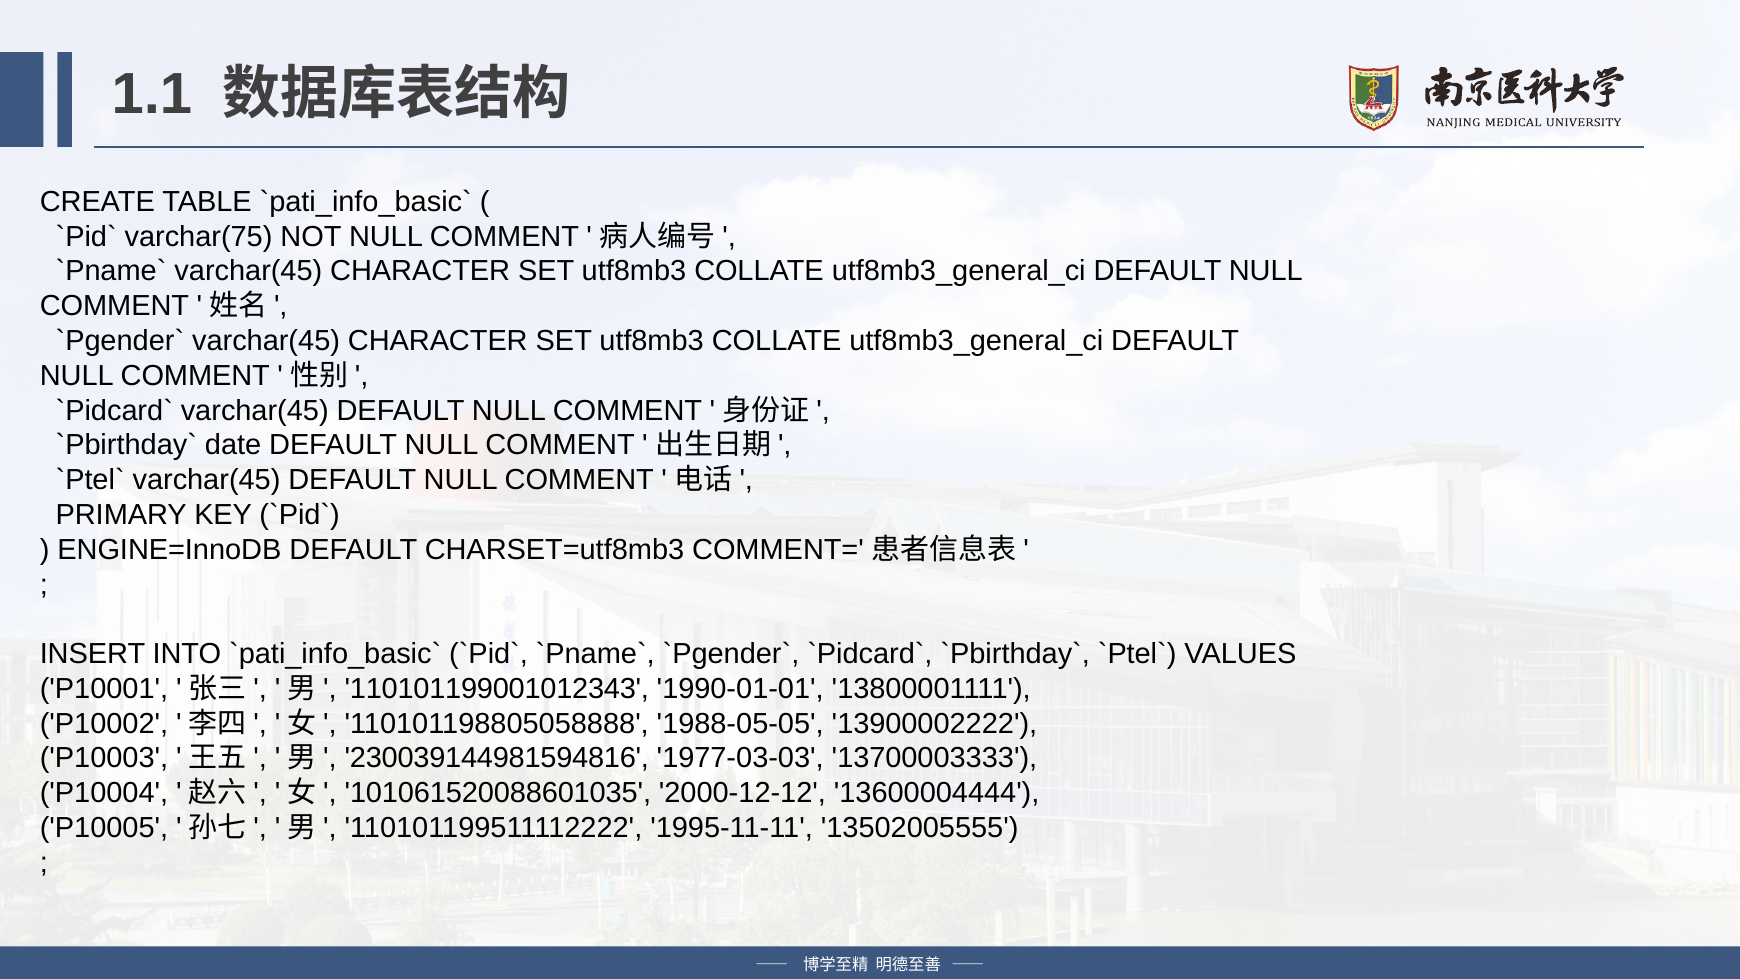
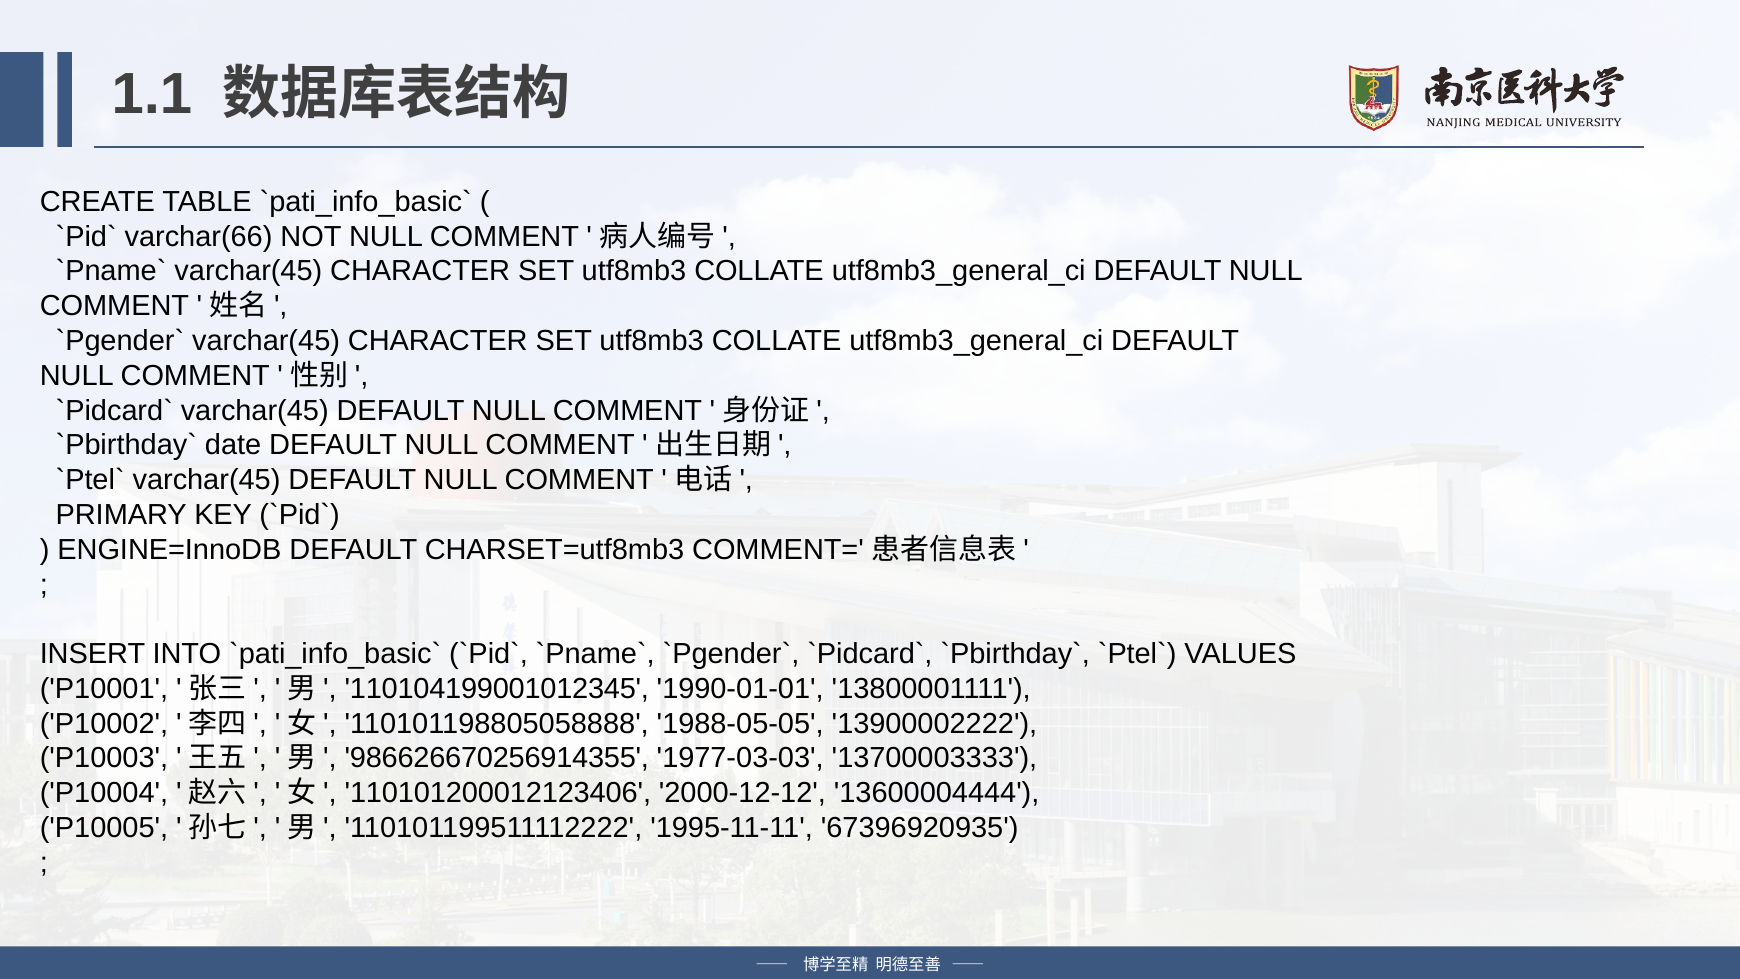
varchar(75: varchar(75 -> varchar(66 (199, 236)
110101199001012343: 110101199001012343 -> 110104199001012345 (497, 689)
230039144981594816: 230039144981594816 -> 986626670256914355 (497, 758)
101061520088601035: 101061520088601035 -> 110101200012123406 (498, 793)
13502005555: 13502005555 -> 67396920935 (920, 828)
